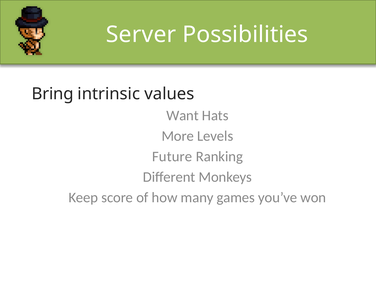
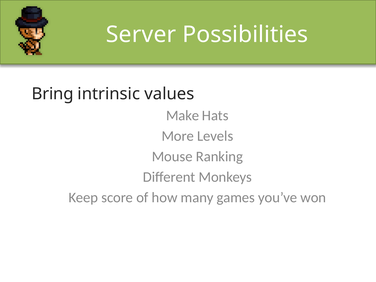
Want: Want -> Make (183, 116)
Future: Future -> Mouse (172, 156)
